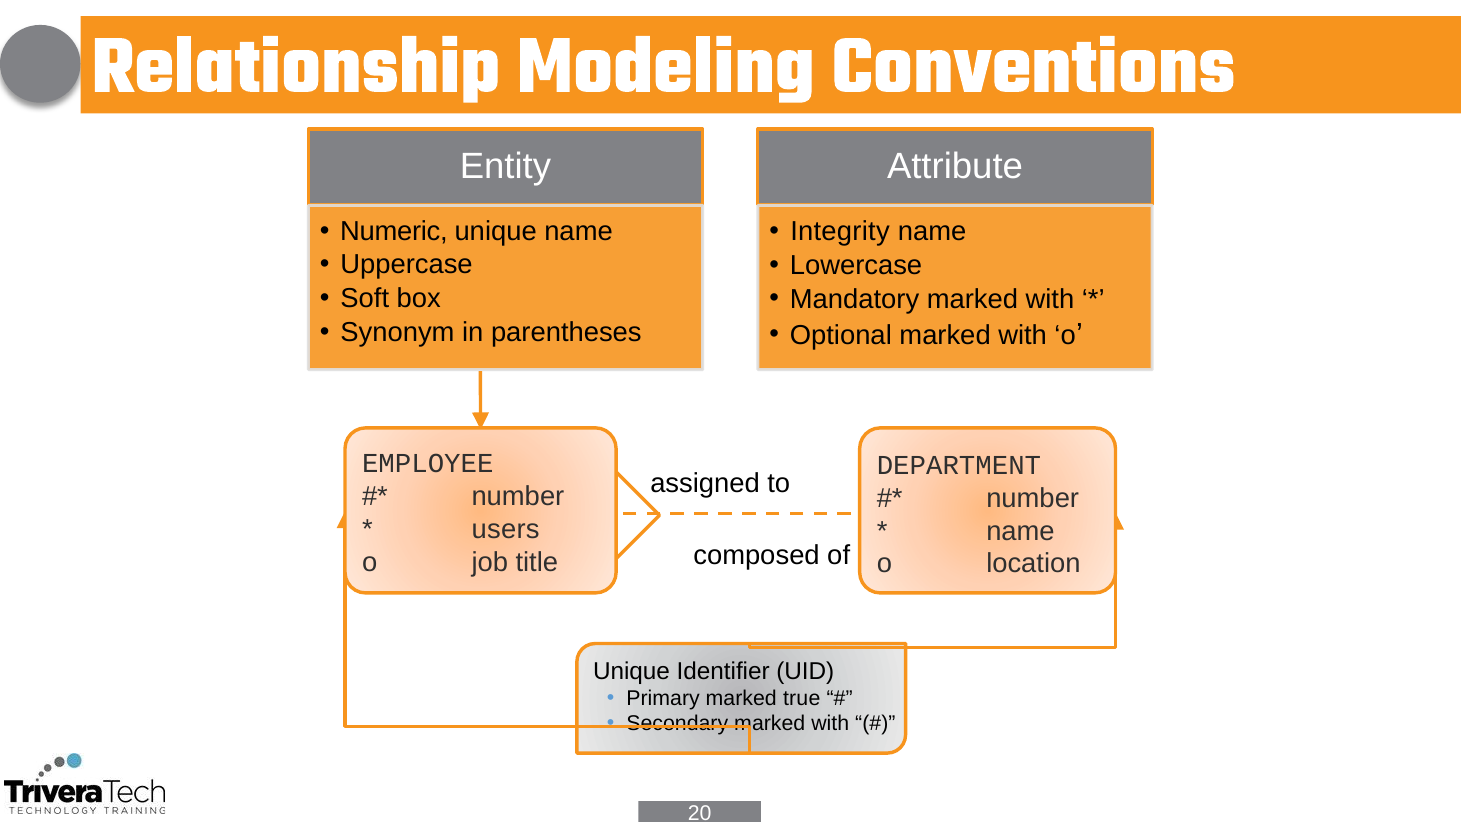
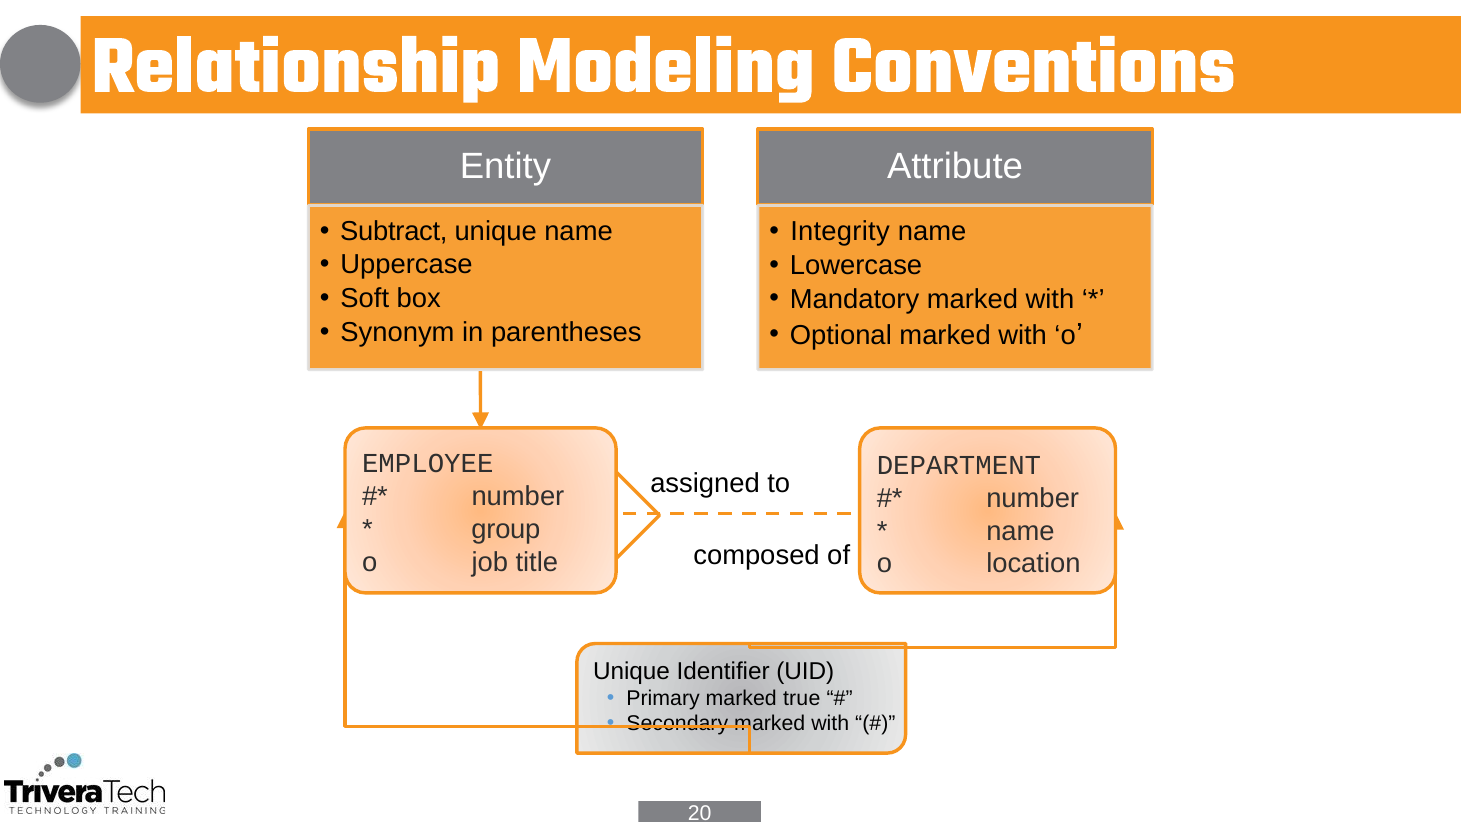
Numeric: Numeric -> Subtract (394, 231)
users: users -> group (506, 529)
